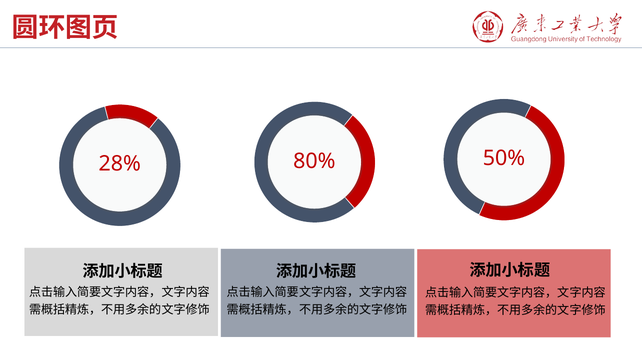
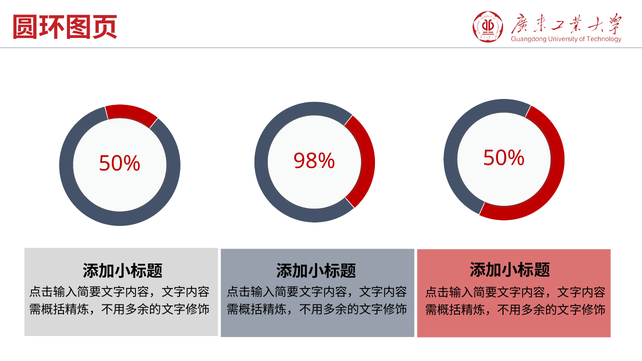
80%: 80% -> 98% (314, 161)
28%: 28% -> 50% (120, 164)
